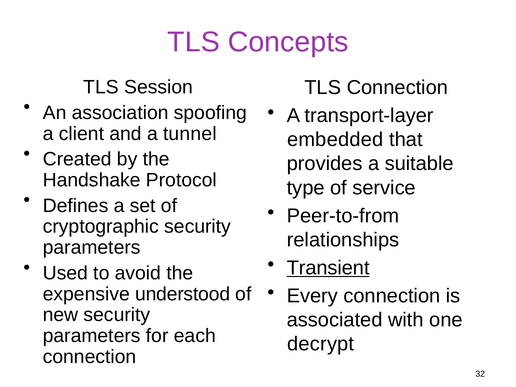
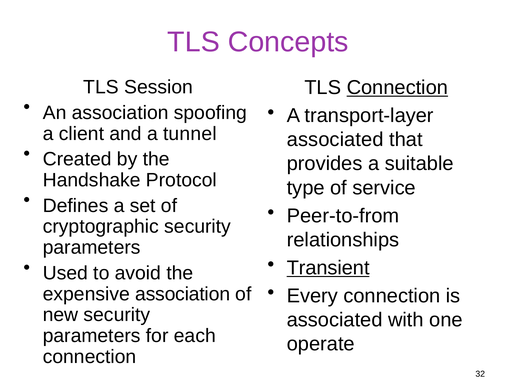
Connection underline: none -> present (397, 88)
embedded: embedded -> associated (335, 140)
expensive understood: understood -> association (183, 294)
decrypt: decrypt -> operate (321, 344)
